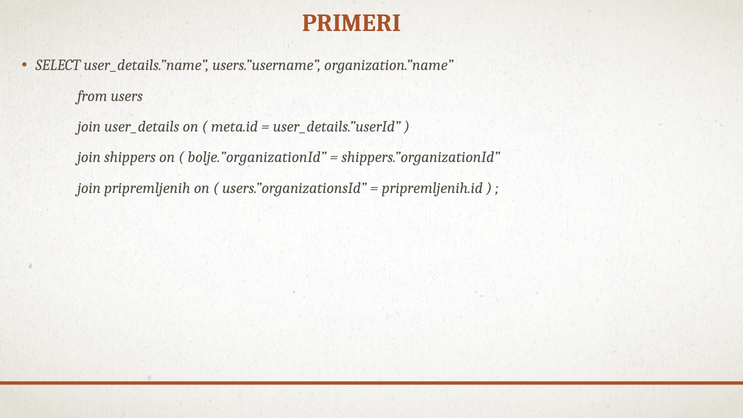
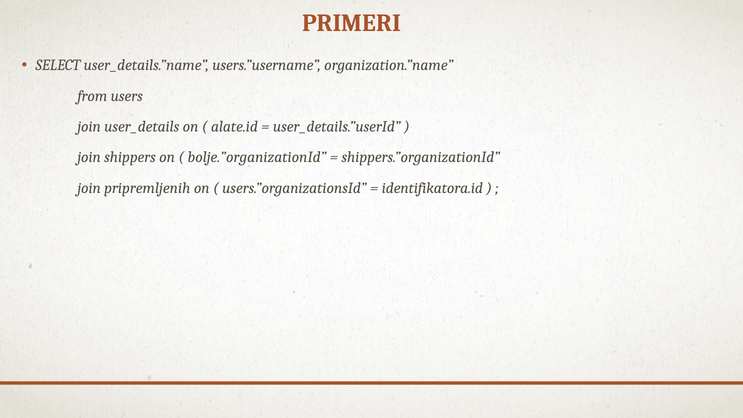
meta.id: meta.id -> alate.id (234, 127)
pripremljenih.id: pripremljenih.id -> identifikatora.id (432, 188)
